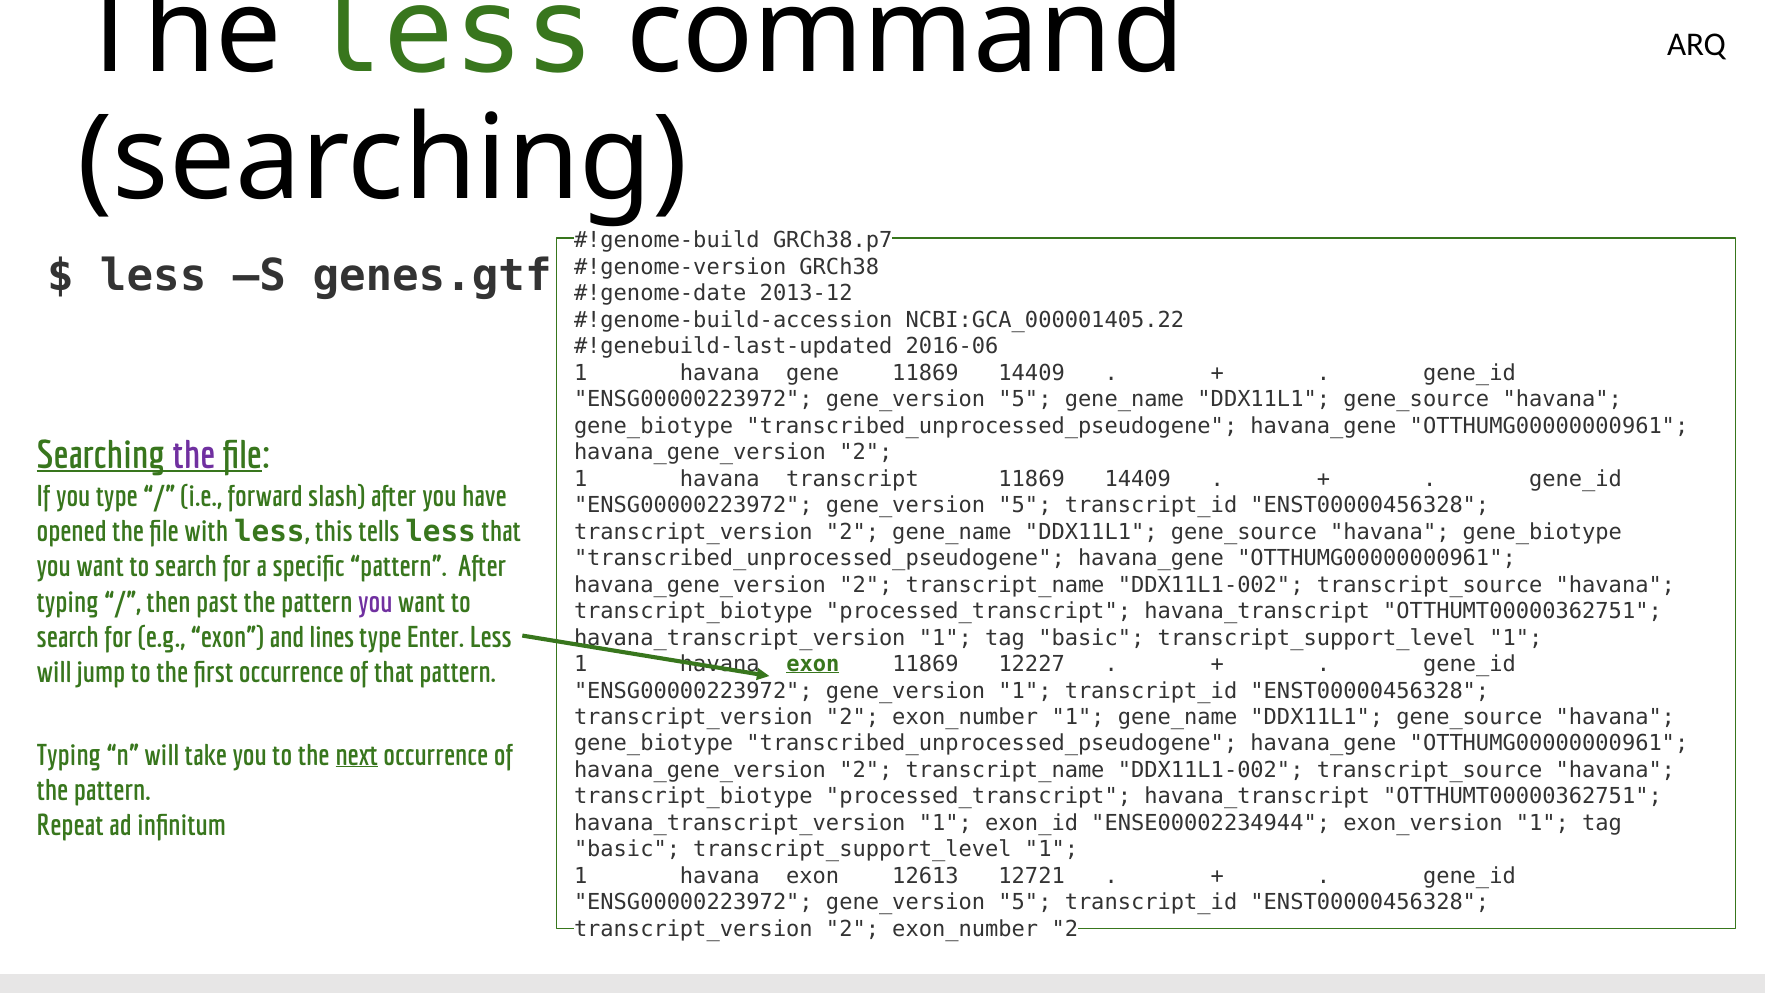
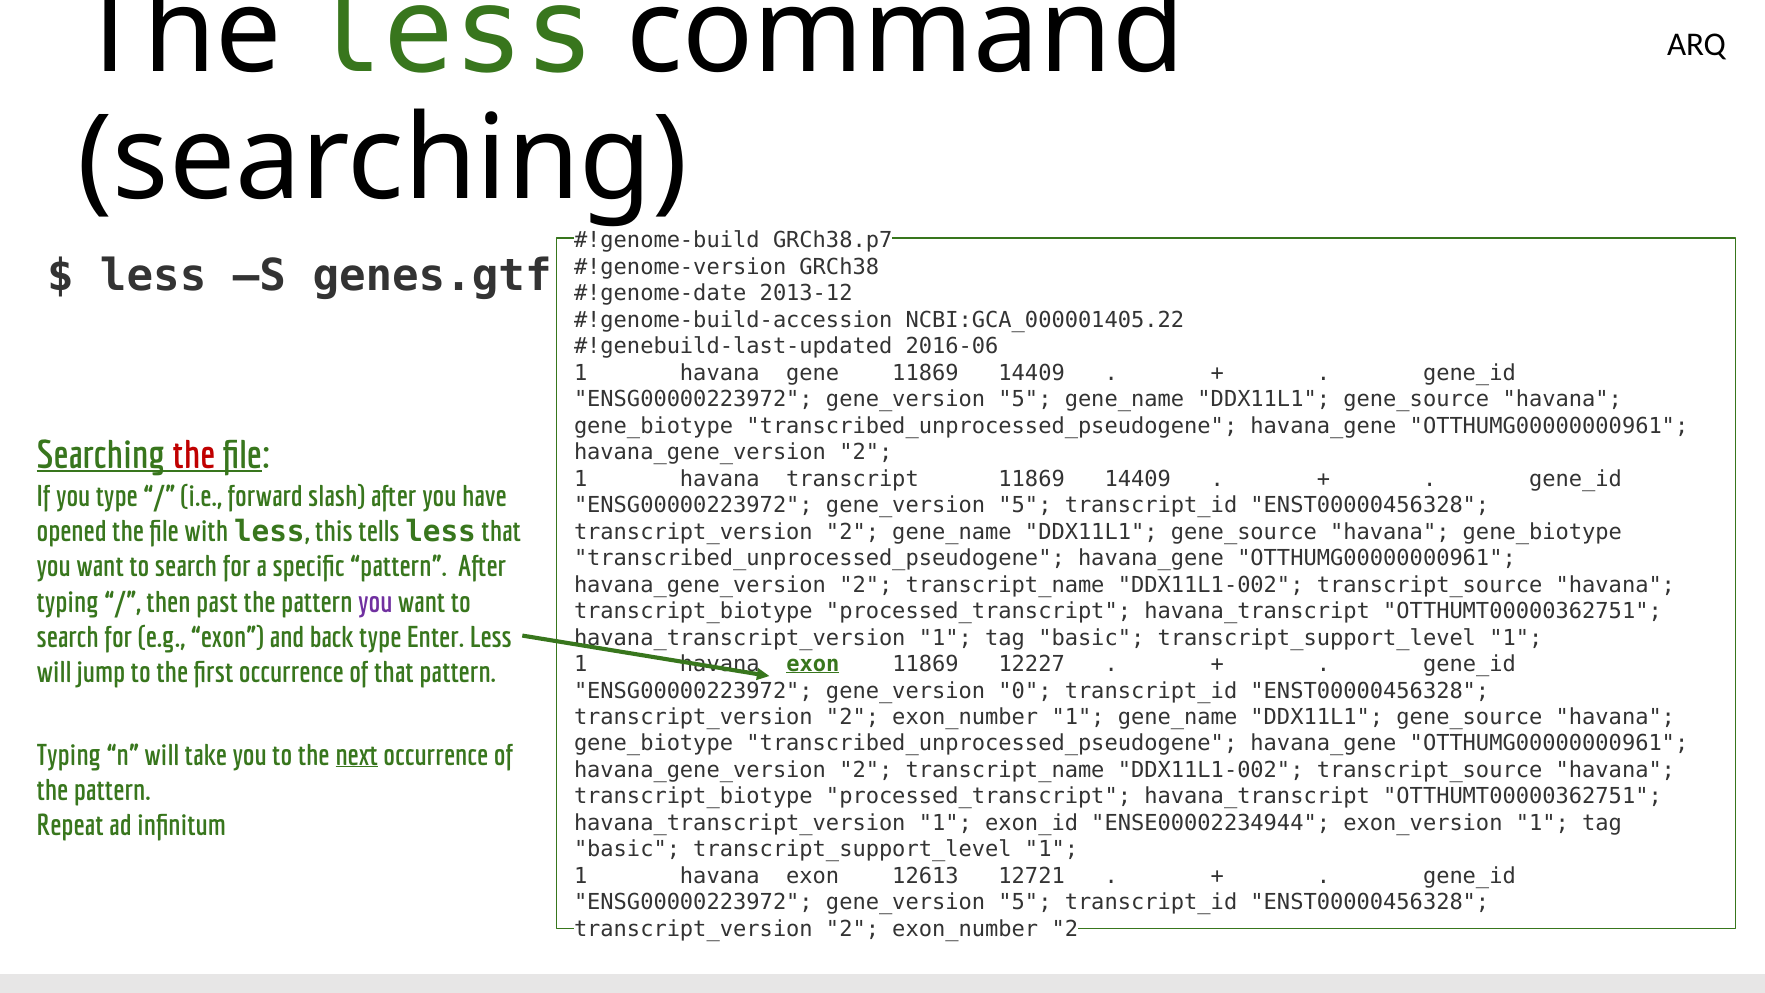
the colour: purple -> red (194, 456)
lines: lines -> back (332, 638)
gene_version 1: 1 -> 0 (1025, 691)
